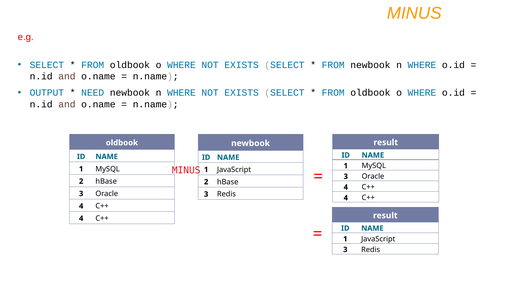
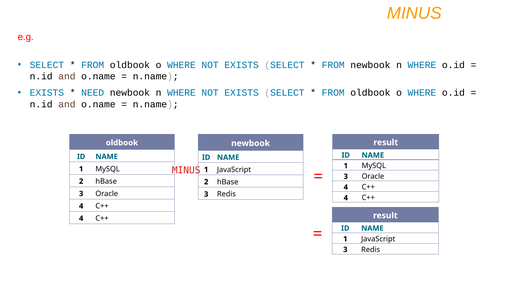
OUTPUT: OUTPUT -> EXISTS (47, 93)
